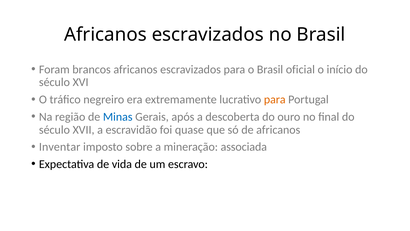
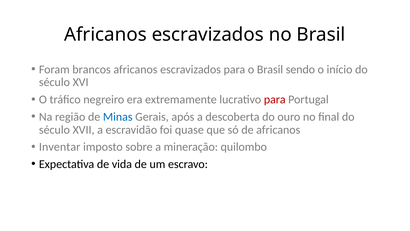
oficial: oficial -> sendo (300, 69)
para colour: orange -> red (275, 99)
associada: associada -> quilombo (244, 147)
